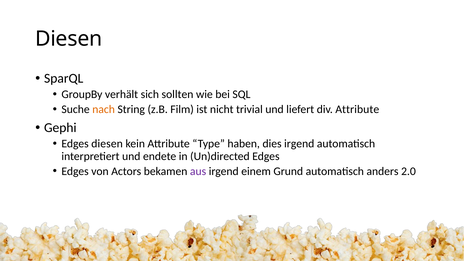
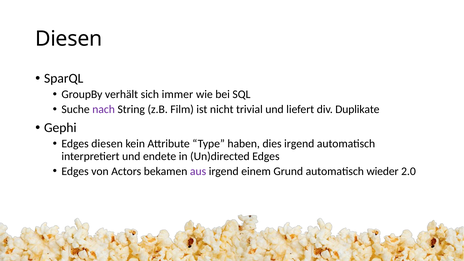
sollten: sollten -> immer (177, 94)
nach colour: orange -> purple (104, 109)
div Attribute: Attribute -> Duplikate (357, 109)
anders: anders -> wieder (383, 171)
